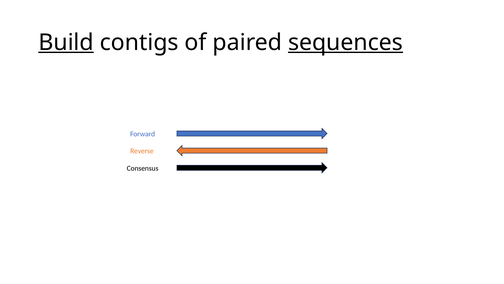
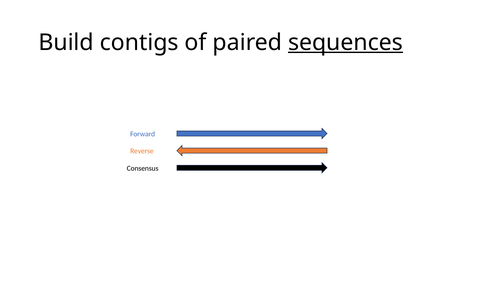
Build underline: present -> none (66, 42)
